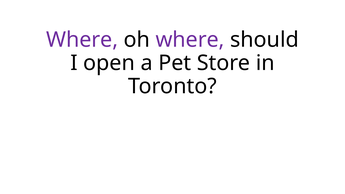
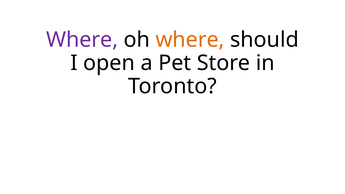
where colour: purple -> orange (190, 40)
